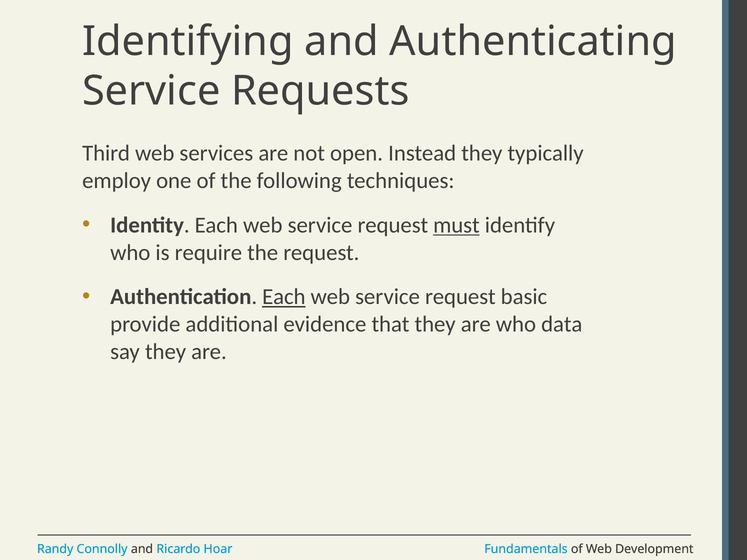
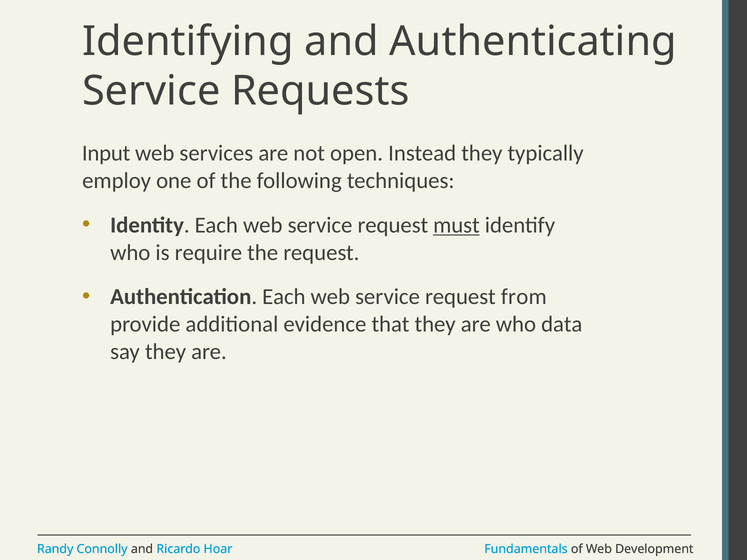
Third: Third -> Input (106, 154)
Each underline: present -> none (284, 297)
basic: basic -> from (524, 297)
